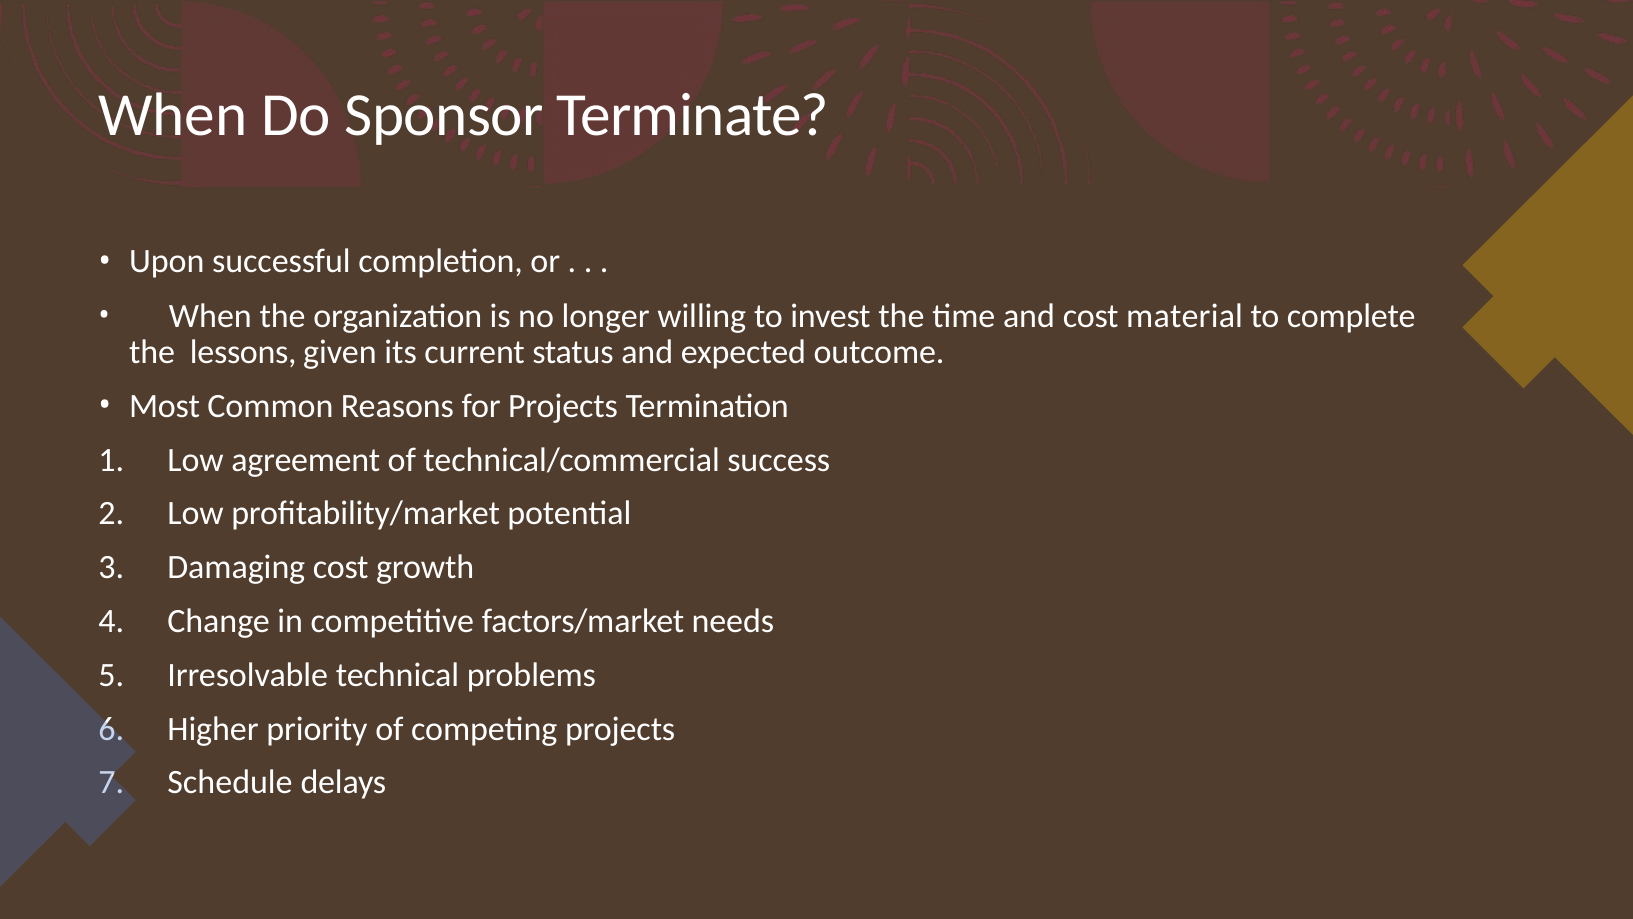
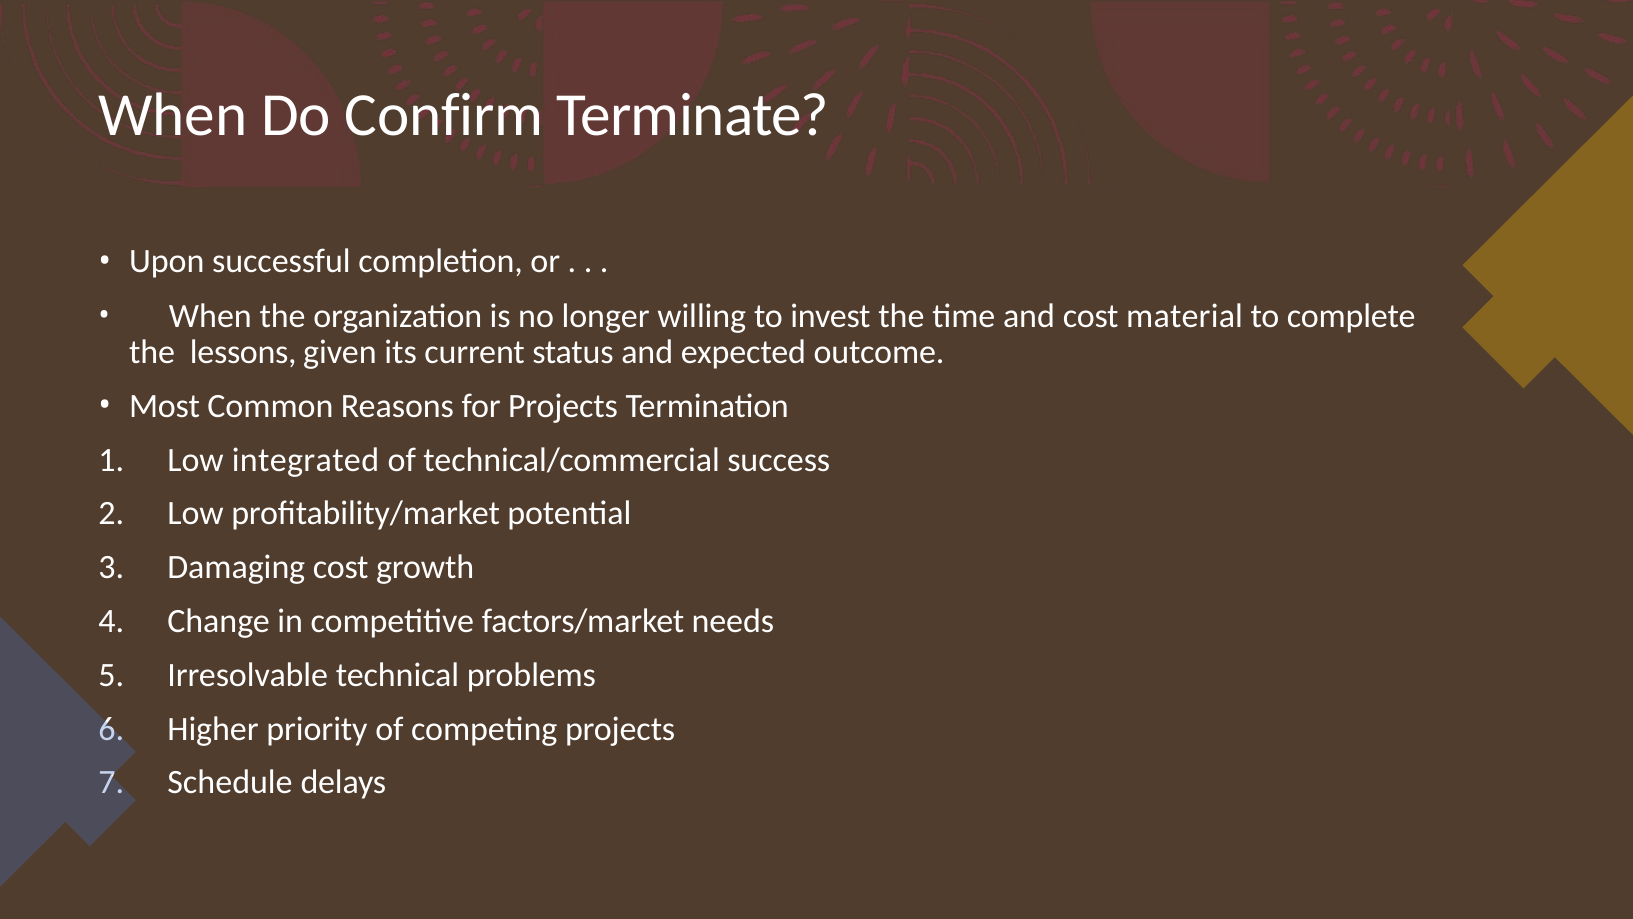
Sponsor: Sponsor -> Confirm (444, 115)
agreement: agreement -> integrated (305, 460)
